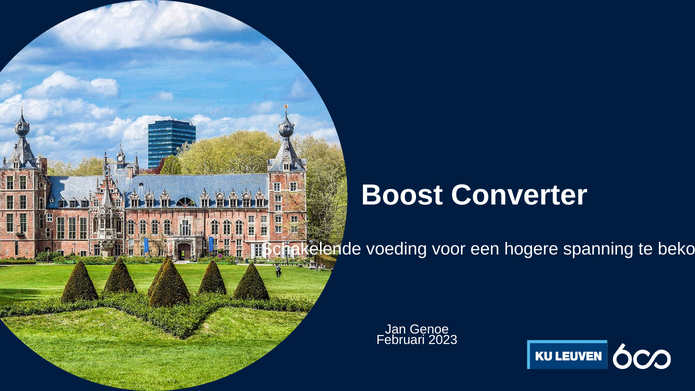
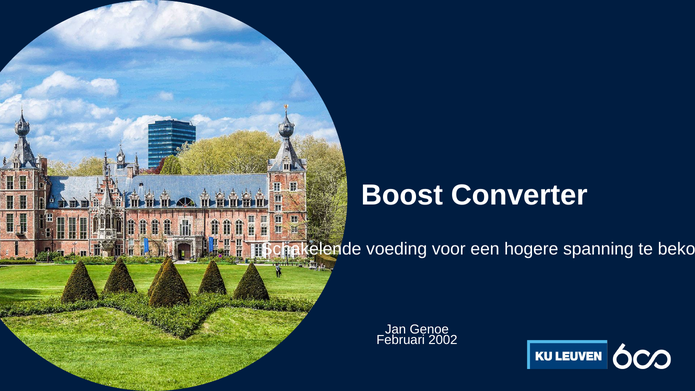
2023: 2023 -> 2002 (443, 340)
